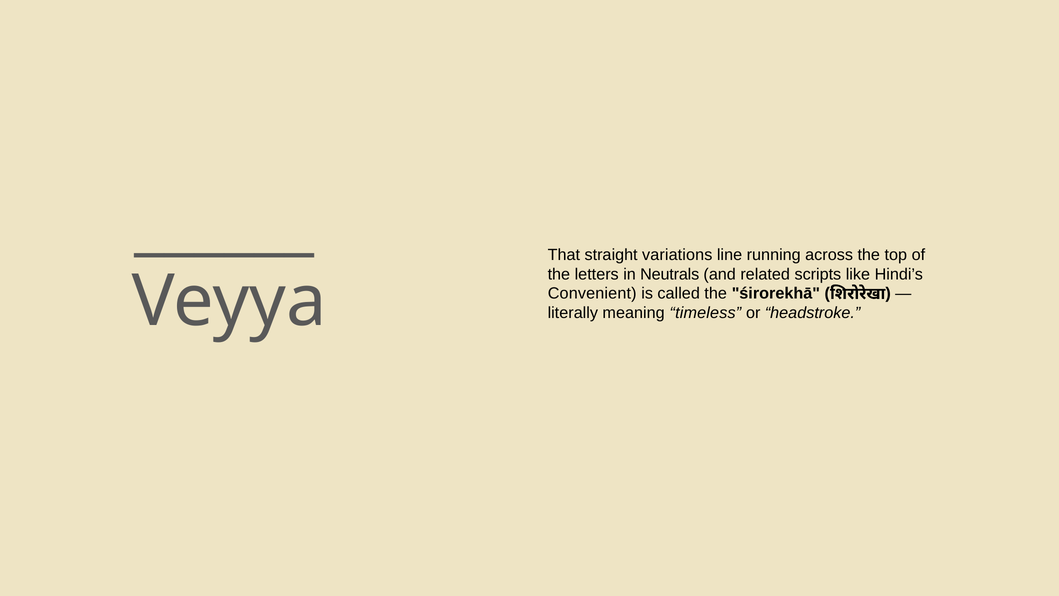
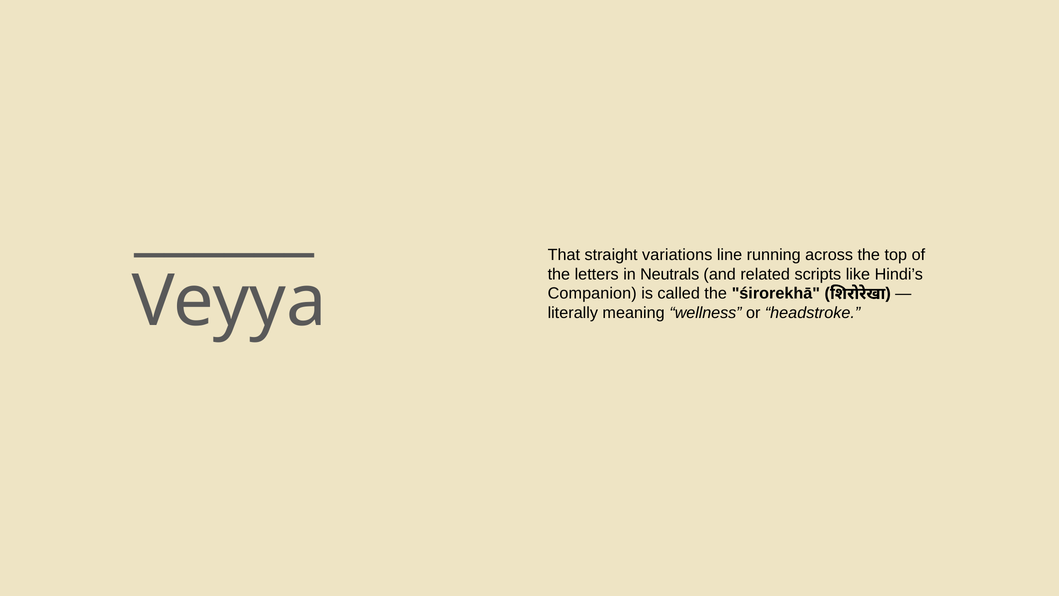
Convenient: Convenient -> Companion (592, 293)
timeless: timeless -> wellness (706, 313)
